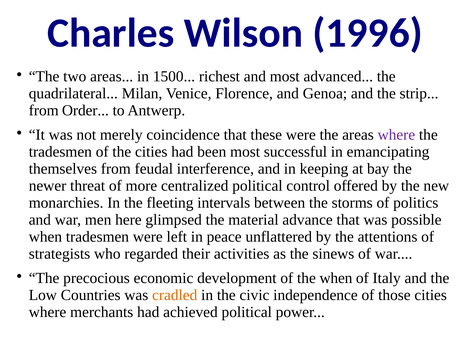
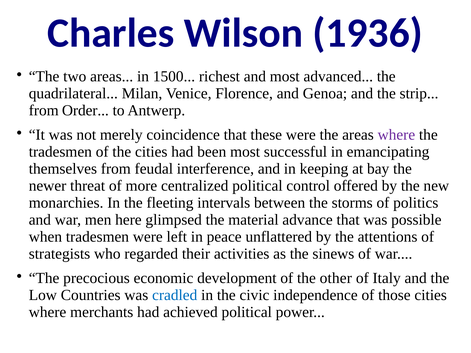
1996: 1996 -> 1936 (368, 33)
the when: when -> other (336, 278)
cradled colour: orange -> blue (175, 295)
